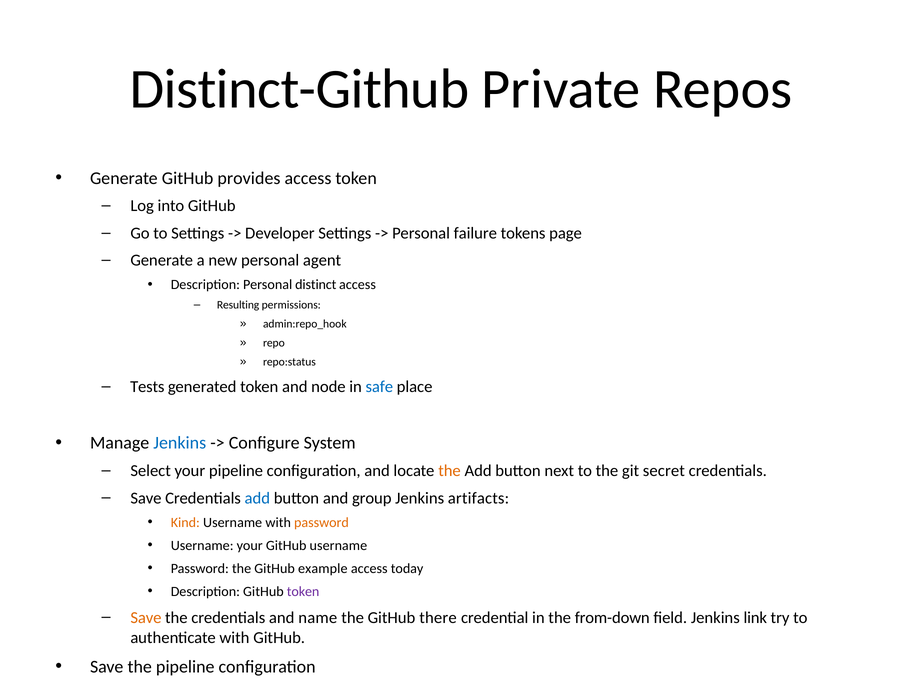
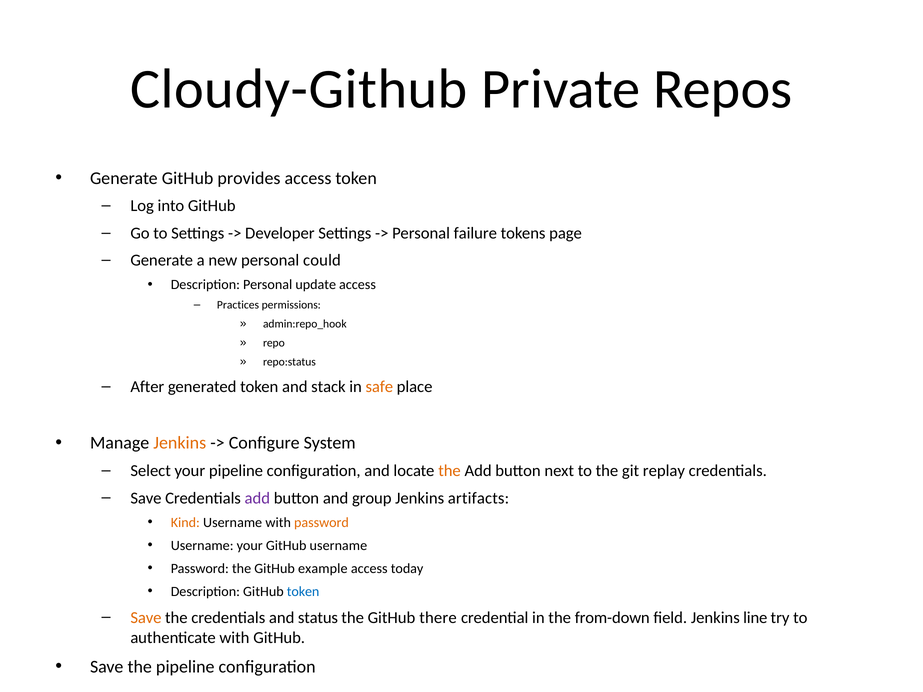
Distinct-Github: Distinct-Github -> Cloudy-Github (299, 89)
agent: agent -> could (322, 260)
distinct: distinct -> update (316, 285)
Resulting: Resulting -> Practices (238, 305)
Tests: Tests -> After (147, 387)
node: node -> stack (328, 387)
safe colour: blue -> orange (379, 387)
Jenkins colour: blue -> orange (180, 443)
secret: secret -> replay (664, 471)
add colour: blue -> purple (257, 498)
token colour: purple -> blue (303, 592)
name: name -> status (318, 618)
link: link -> line (755, 618)
